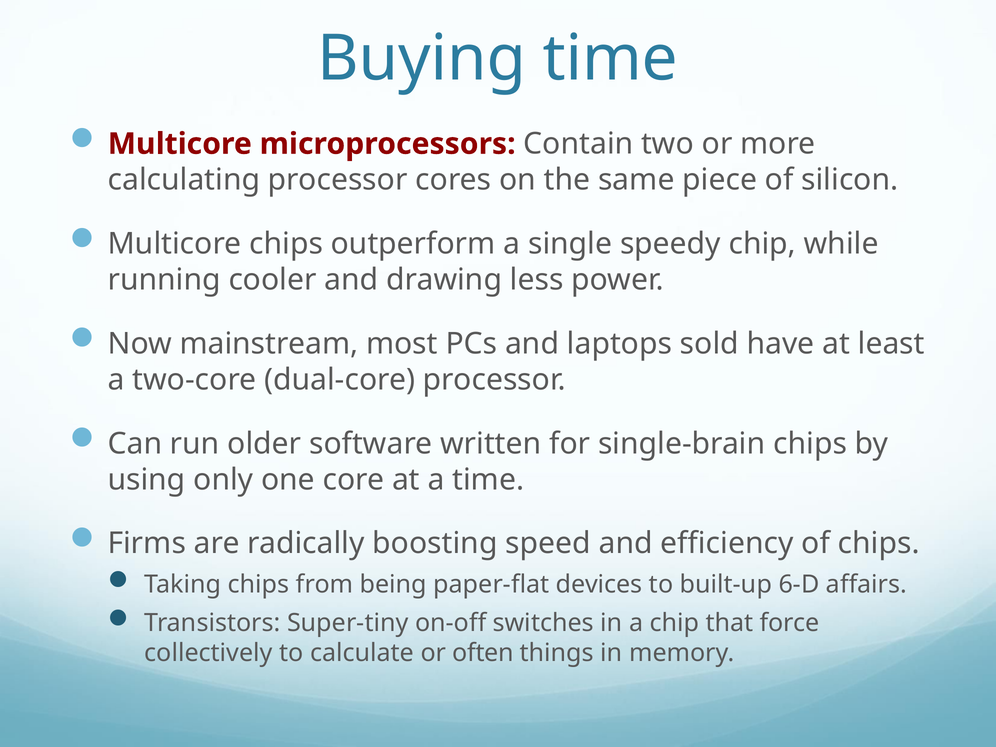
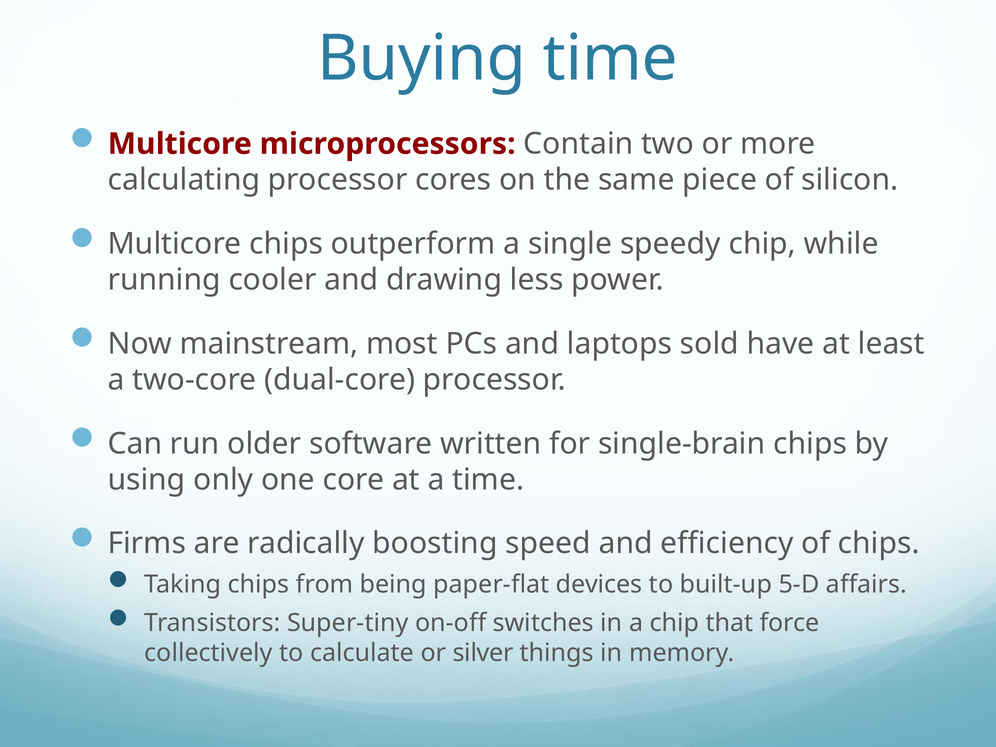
6-D: 6-D -> 5-D (799, 585)
often: often -> silver (483, 653)
